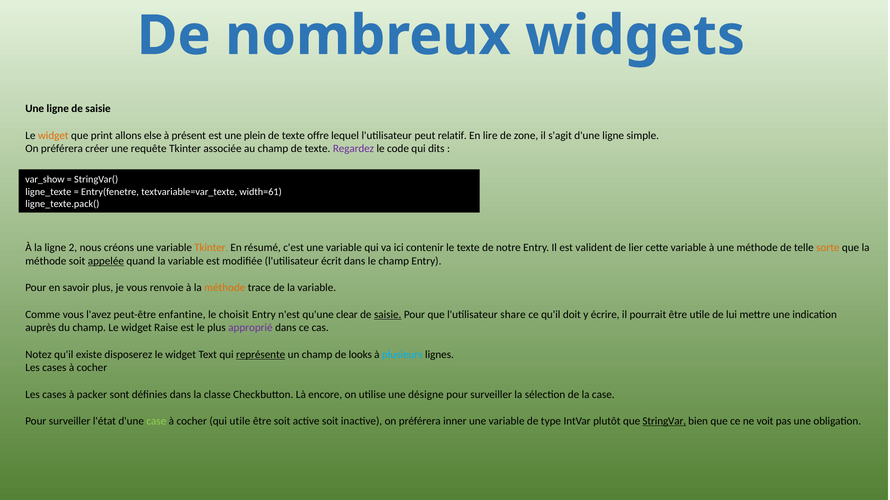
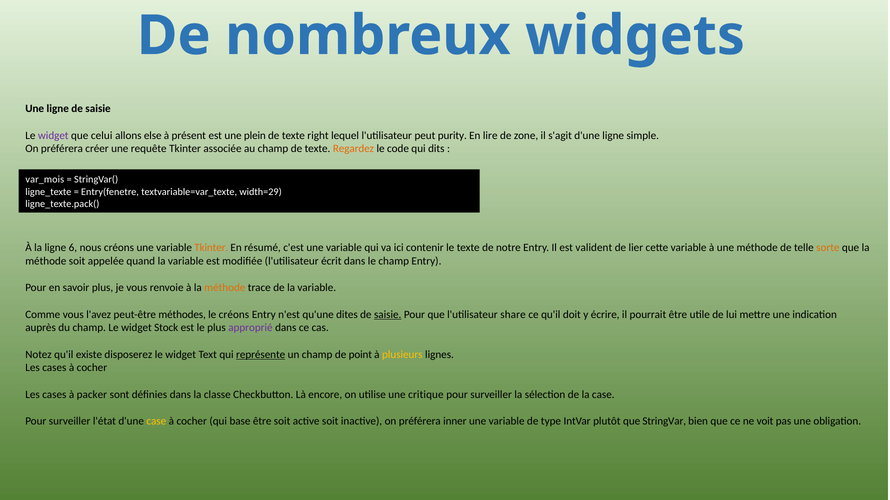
widget colour: orange -> purple (53, 136)
print: print -> celui (102, 136)
offre: offre -> right (318, 136)
relatif: relatif -> purity (452, 136)
Regardez colour: purple -> orange (353, 149)
var_show: var_show -> var_mois (45, 180)
width=61: width=61 -> width=29 (261, 192)
2: 2 -> 6 (73, 248)
appelée underline: present -> none (106, 261)
enfantine: enfantine -> méthodes (182, 315)
le choisit: choisit -> créons (234, 315)
clear: clear -> dites (347, 315)
Raise: Raise -> Stock (166, 328)
looks: looks -> point (360, 355)
plusieurs colour: light blue -> yellow (402, 355)
désigne: désigne -> critique (426, 395)
case colour: light green -> yellow (156, 422)
qui utile: utile -> base (240, 422)
StringVar underline: present -> none (664, 422)
